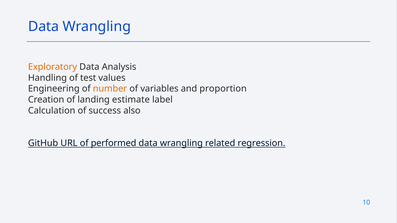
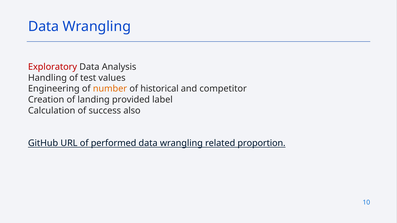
Exploratory colour: orange -> red (53, 67)
variables: variables -> historical (159, 89)
proportion: proportion -> competitor (223, 89)
estimate: estimate -> provided (131, 100)
regression: regression -> proportion (261, 143)
